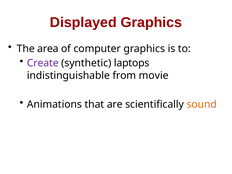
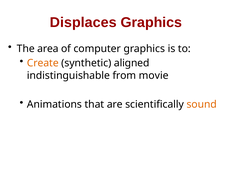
Displayed: Displayed -> Displaces (83, 22)
Create colour: purple -> orange (43, 63)
laptops: laptops -> aligned (132, 63)
